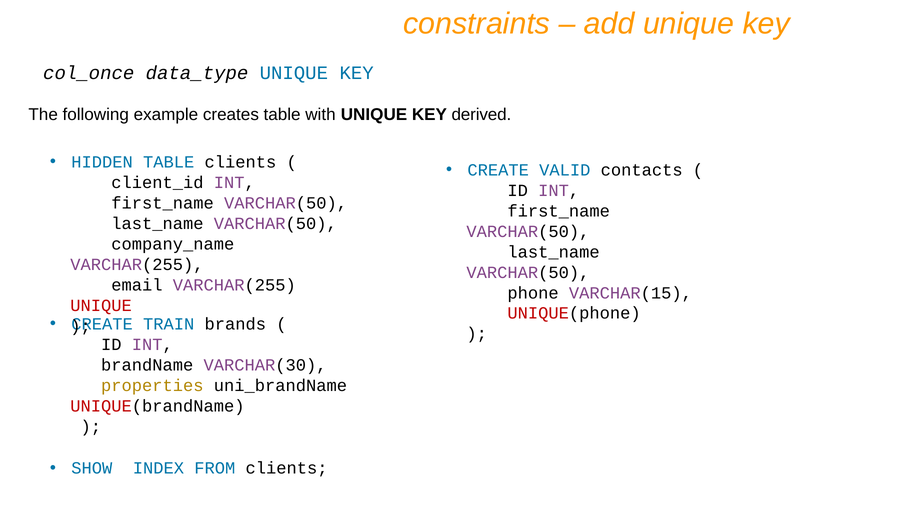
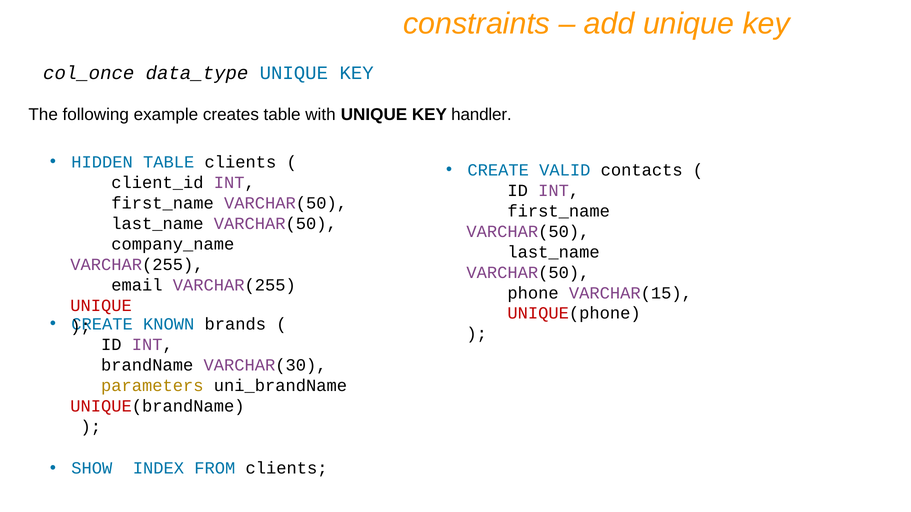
derived: derived -> handler (481, 115)
TRAIN: TRAIN -> KNOWN (169, 325)
properties: properties -> parameters (152, 386)
